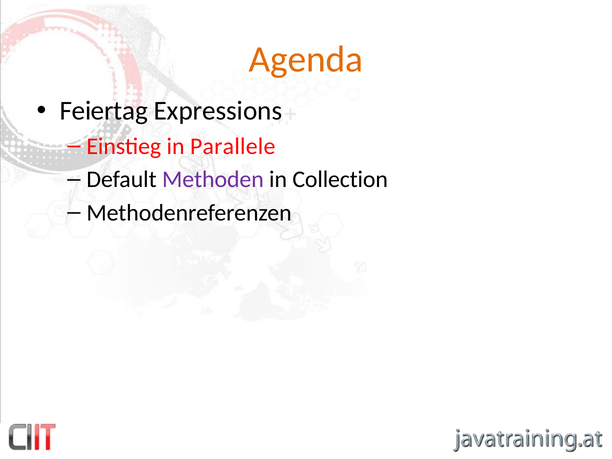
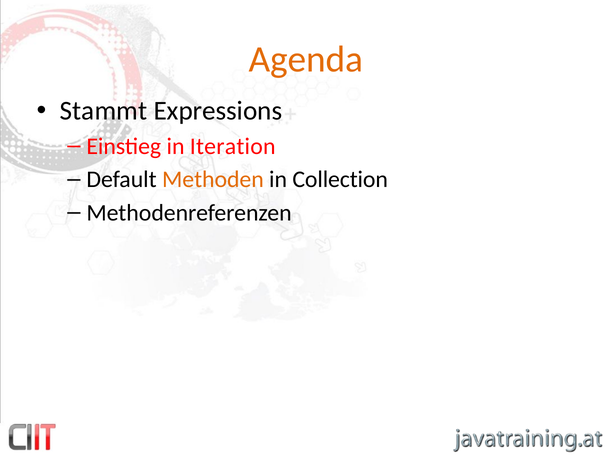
Feiertag: Feiertag -> Stammt (103, 111)
Parallele: Parallele -> Iteration (233, 146)
Methoden colour: purple -> orange (213, 180)
